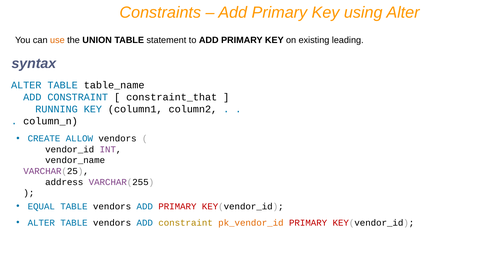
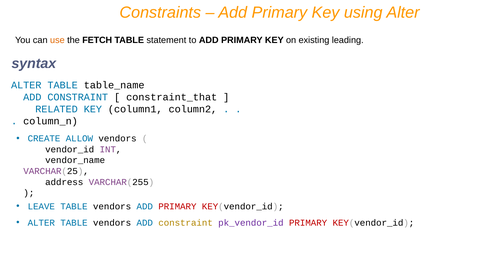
UNION: UNION -> FETCH (97, 40)
RUNNING: RUNNING -> RELATED (57, 109)
EQUAL: EQUAL -> LEAVE (41, 207)
pk_vendor_id colour: orange -> purple (251, 223)
